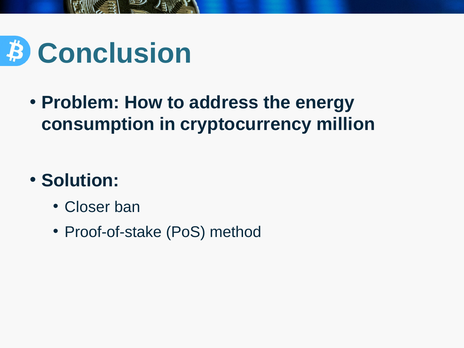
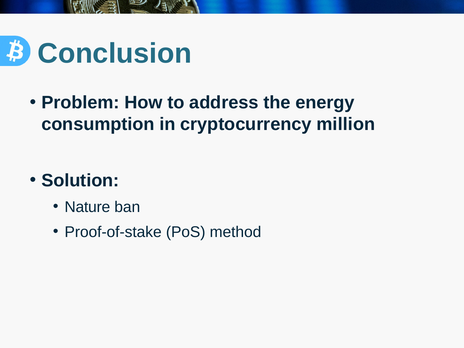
Closer: Closer -> Nature (87, 207)
